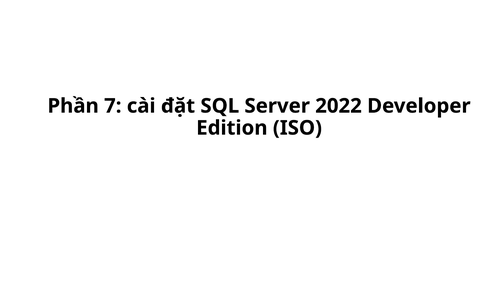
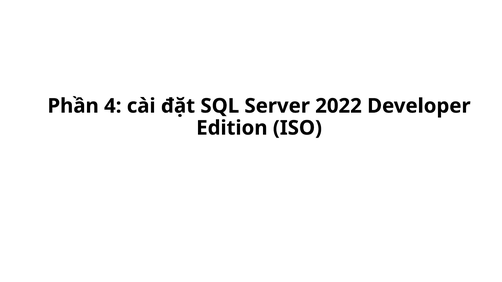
7: 7 -> 4 (113, 106)
